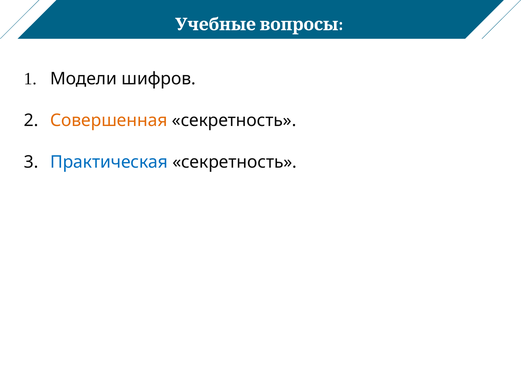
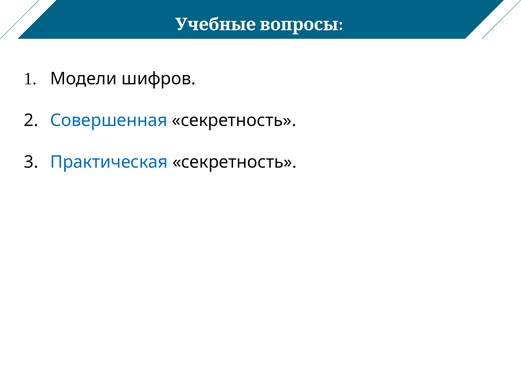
Совершенная colour: orange -> blue (109, 120)
